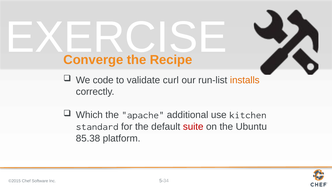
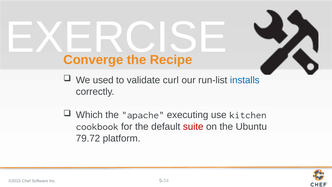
code: code -> used (103, 80)
installs colour: orange -> blue (245, 80)
additional: additional -> executing (188, 115)
standard: standard -> cookbook (97, 126)
85.38: 85.38 -> 79.72 (88, 138)
